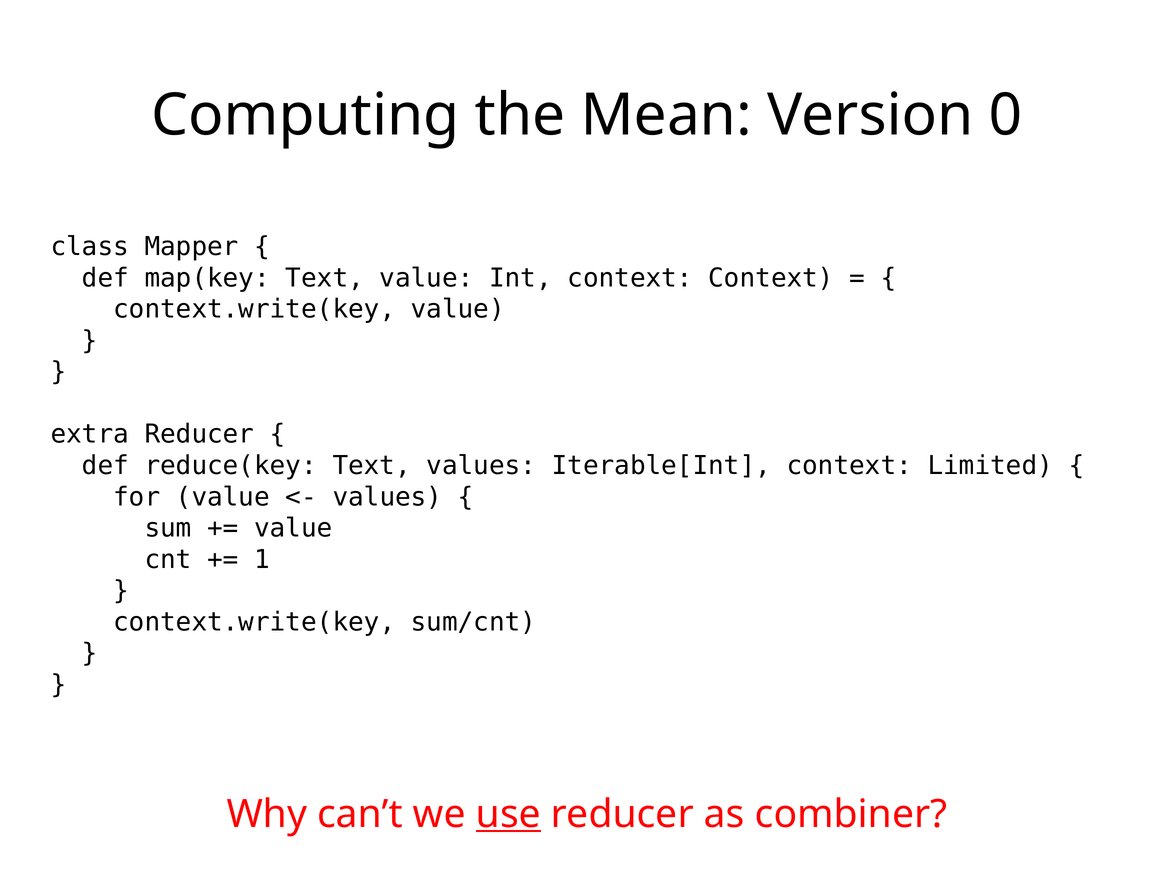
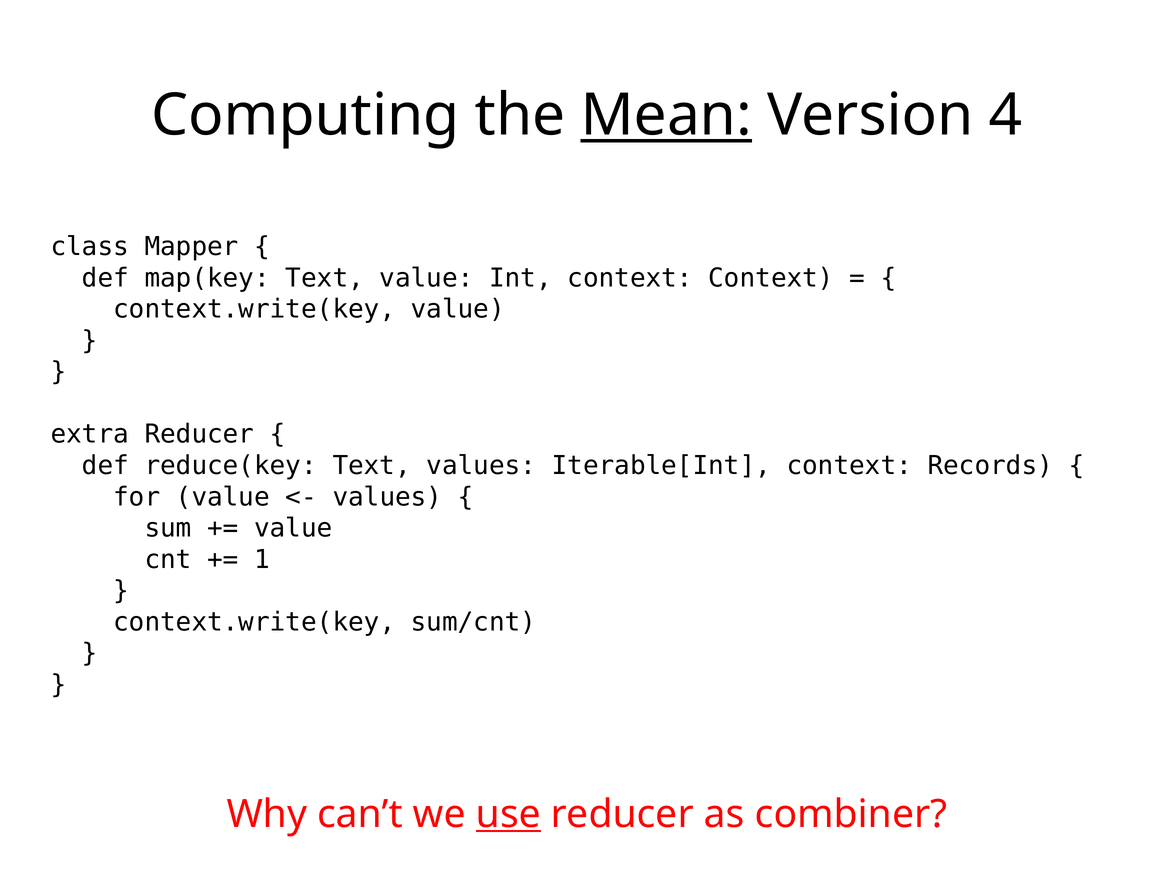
Mean underline: none -> present (666, 116)
0: 0 -> 4 (1006, 116)
Limited: Limited -> Records (990, 466)
